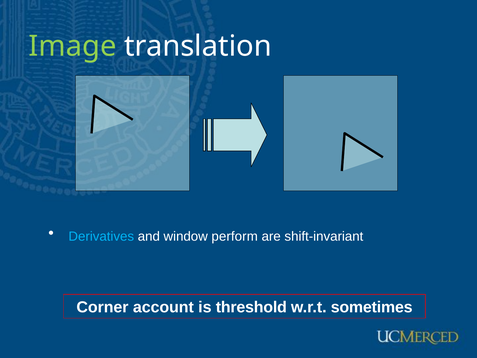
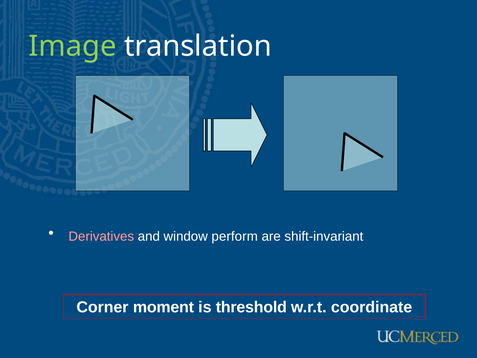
Derivatives colour: light blue -> pink (101, 236)
account: account -> moment (163, 307)
sometimes: sometimes -> coordinate (372, 307)
